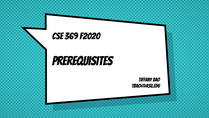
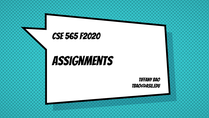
369: 369 -> 565 (71, 36)
Prerequisites: Prerequisites -> Assignments (82, 61)
